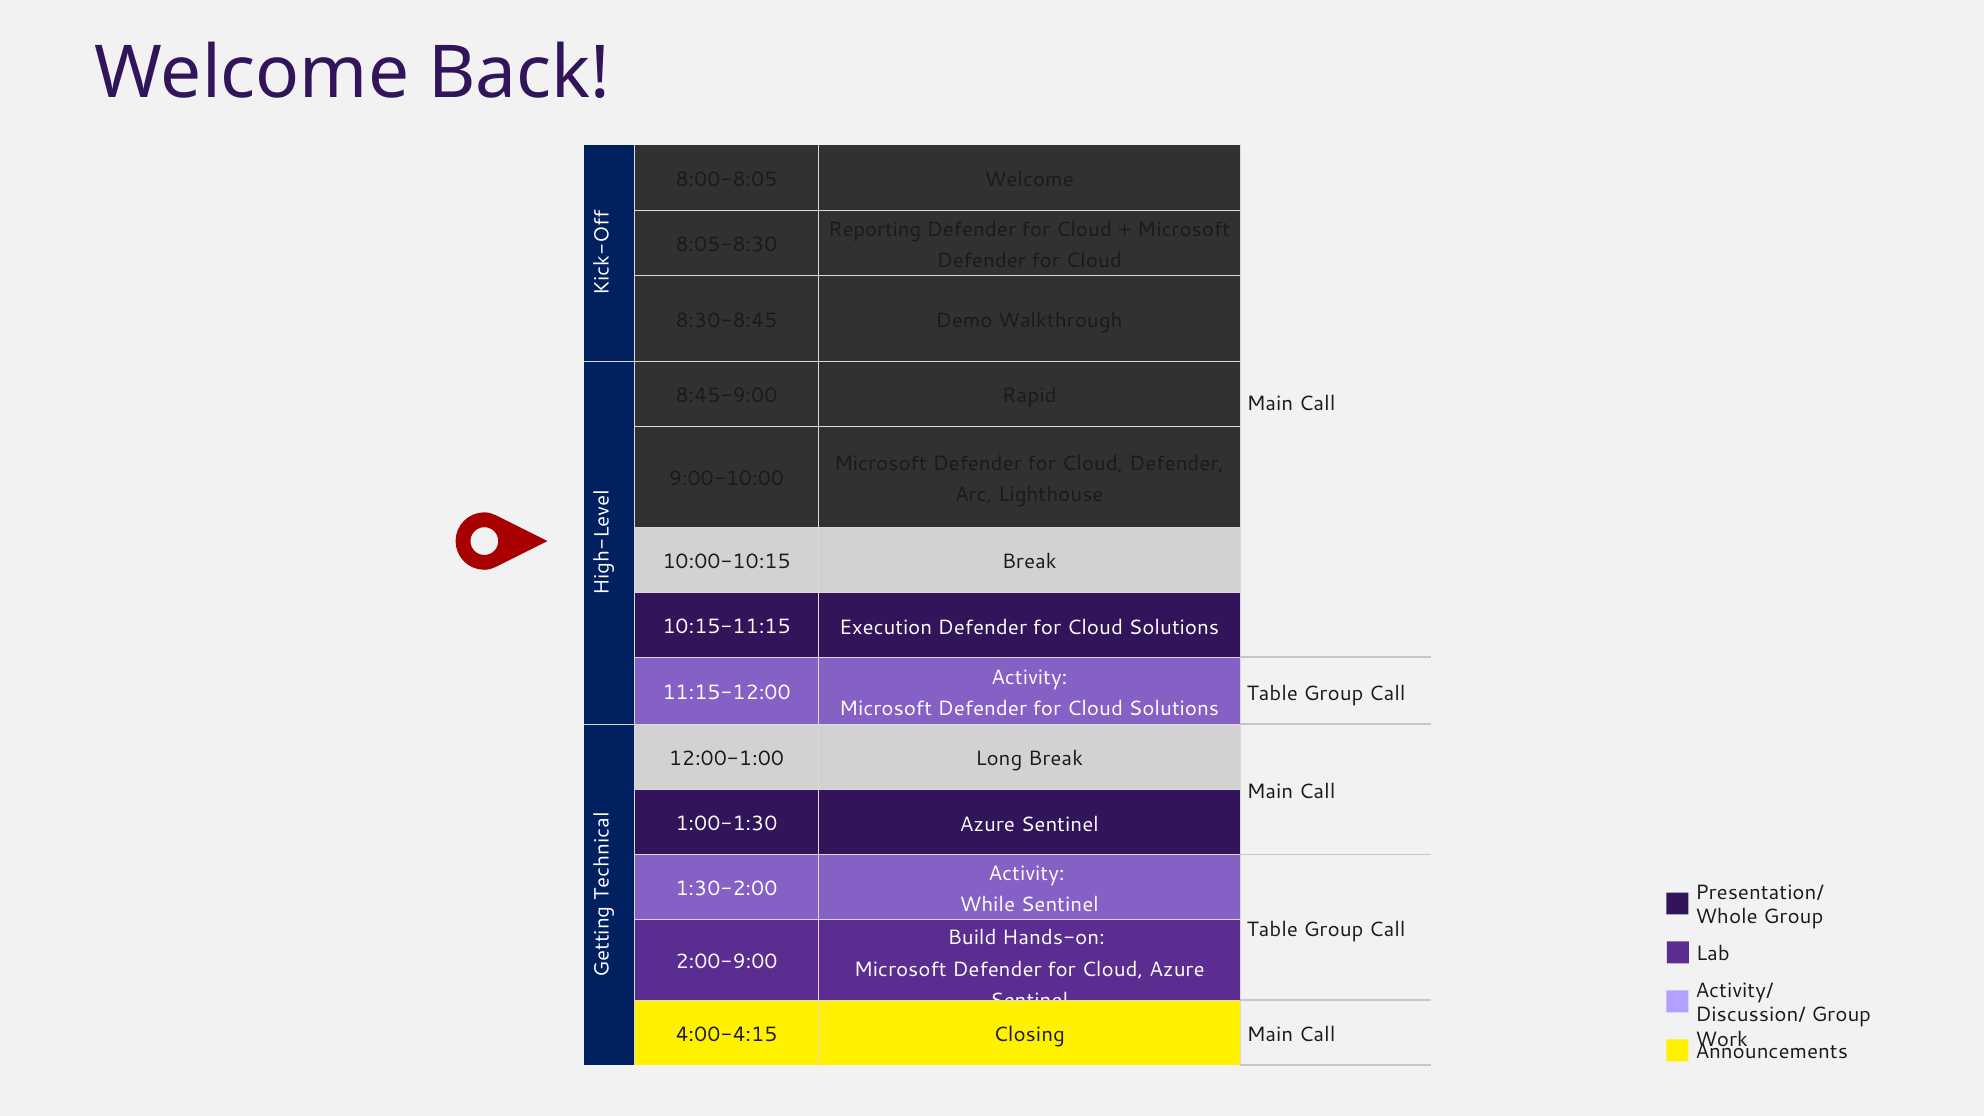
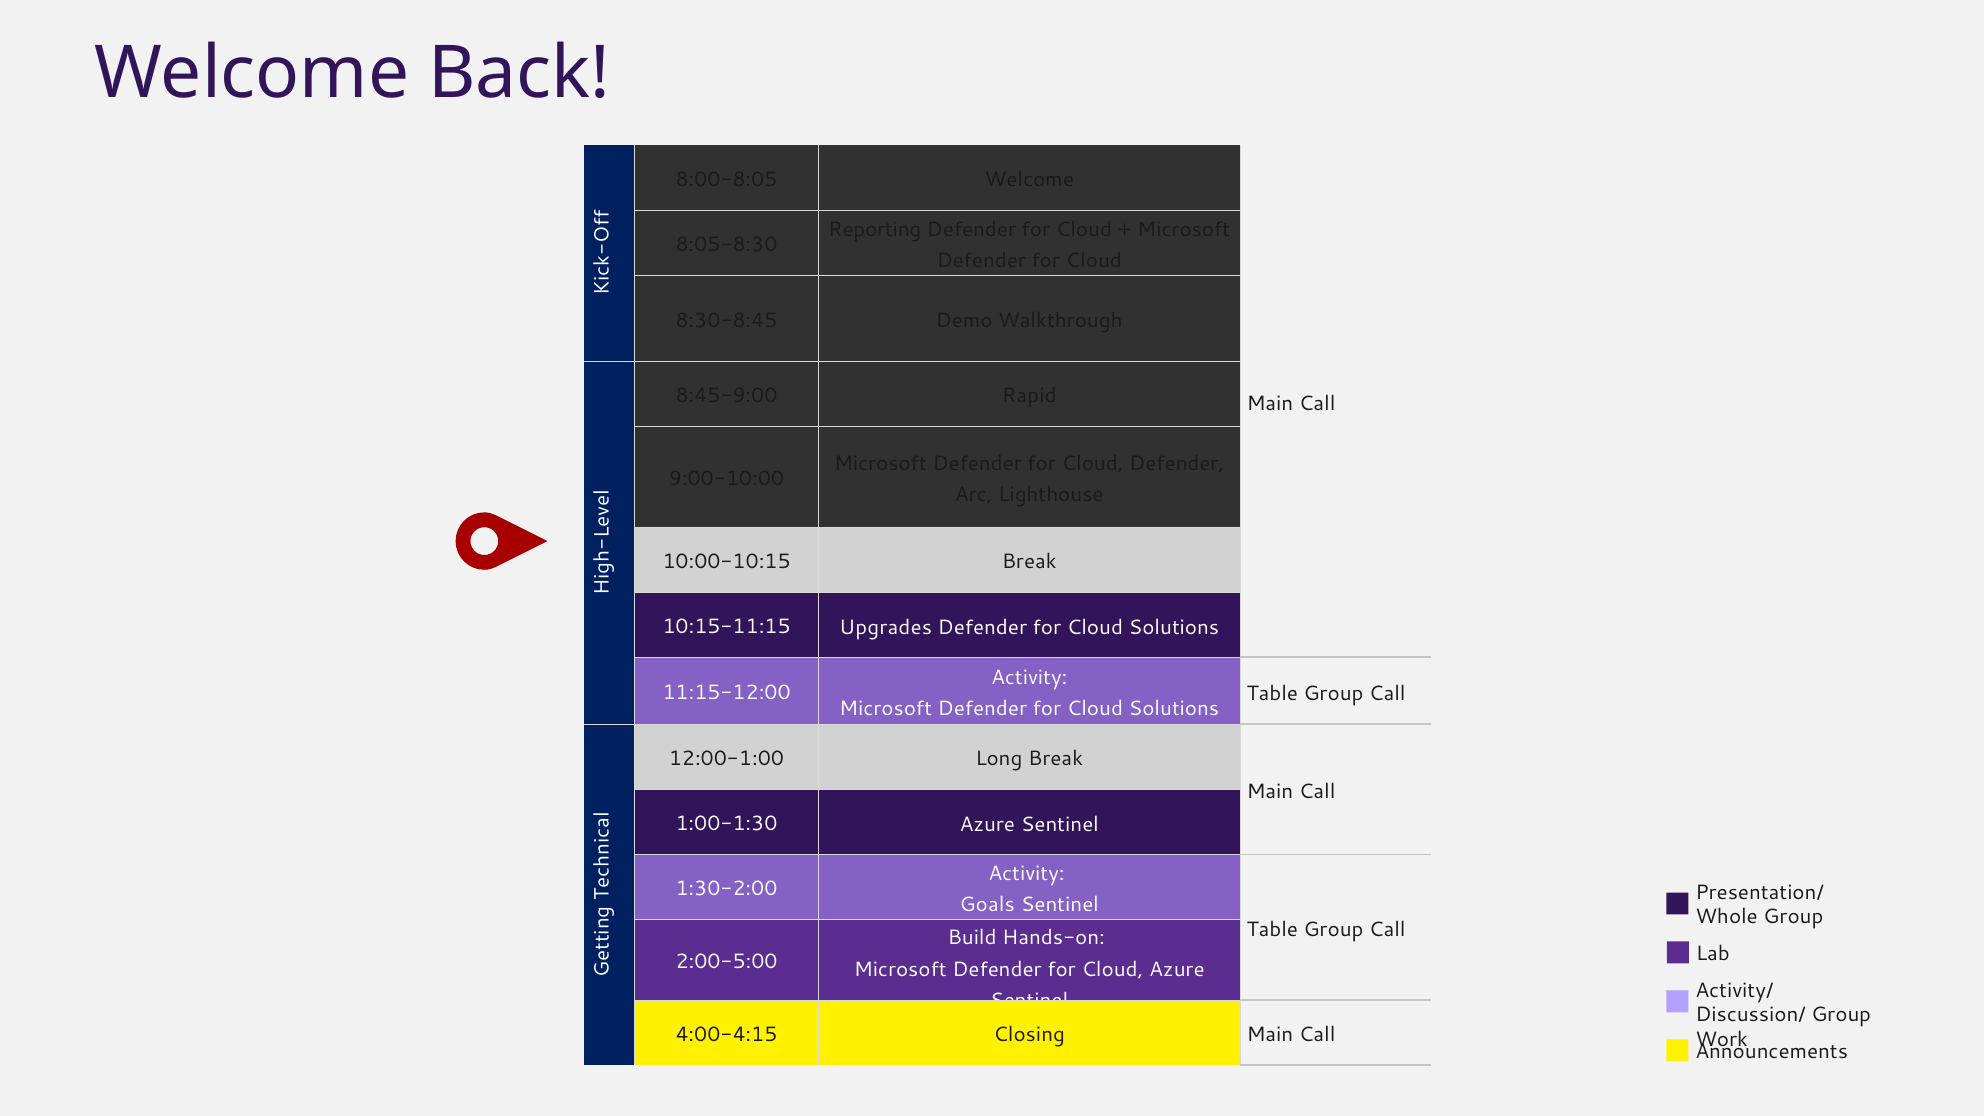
Execution: Execution -> Upgrades (886, 627)
While: While -> Goals (987, 905)
2:00-9:00: 2:00-9:00 -> 2:00-5:00 (727, 962)
